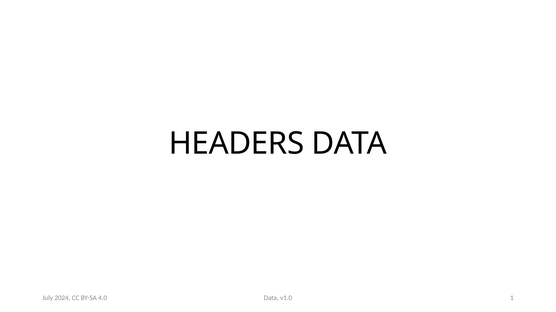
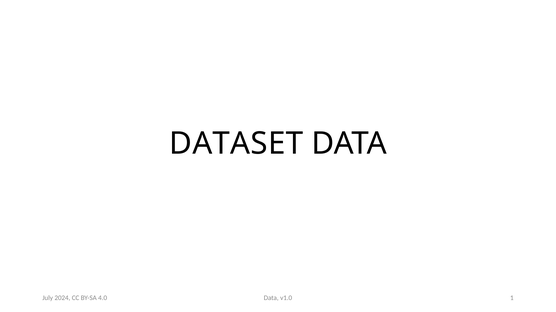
HEADERS: HEADERS -> DATASET (236, 144)
